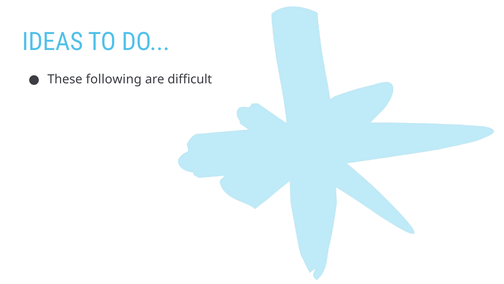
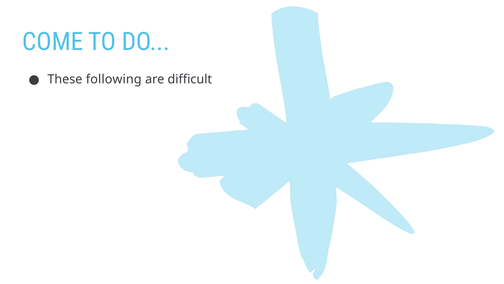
IDEAS: IDEAS -> COME (53, 42)
